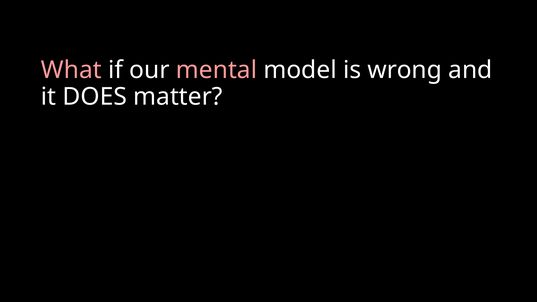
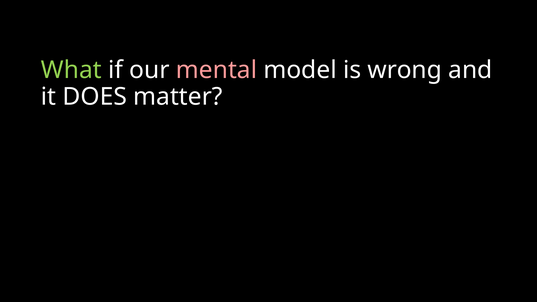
What colour: pink -> light green (71, 70)
